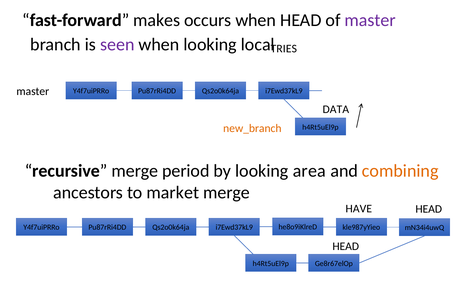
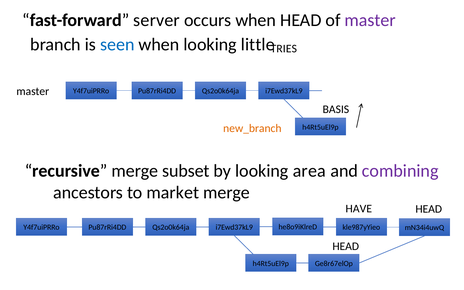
makes: makes -> server (157, 20)
seen colour: purple -> blue (117, 45)
local: local -> little (258, 45)
DATA: DATA -> BASIS (336, 109)
period: period -> subset (186, 171)
combining colour: orange -> purple (400, 171)
